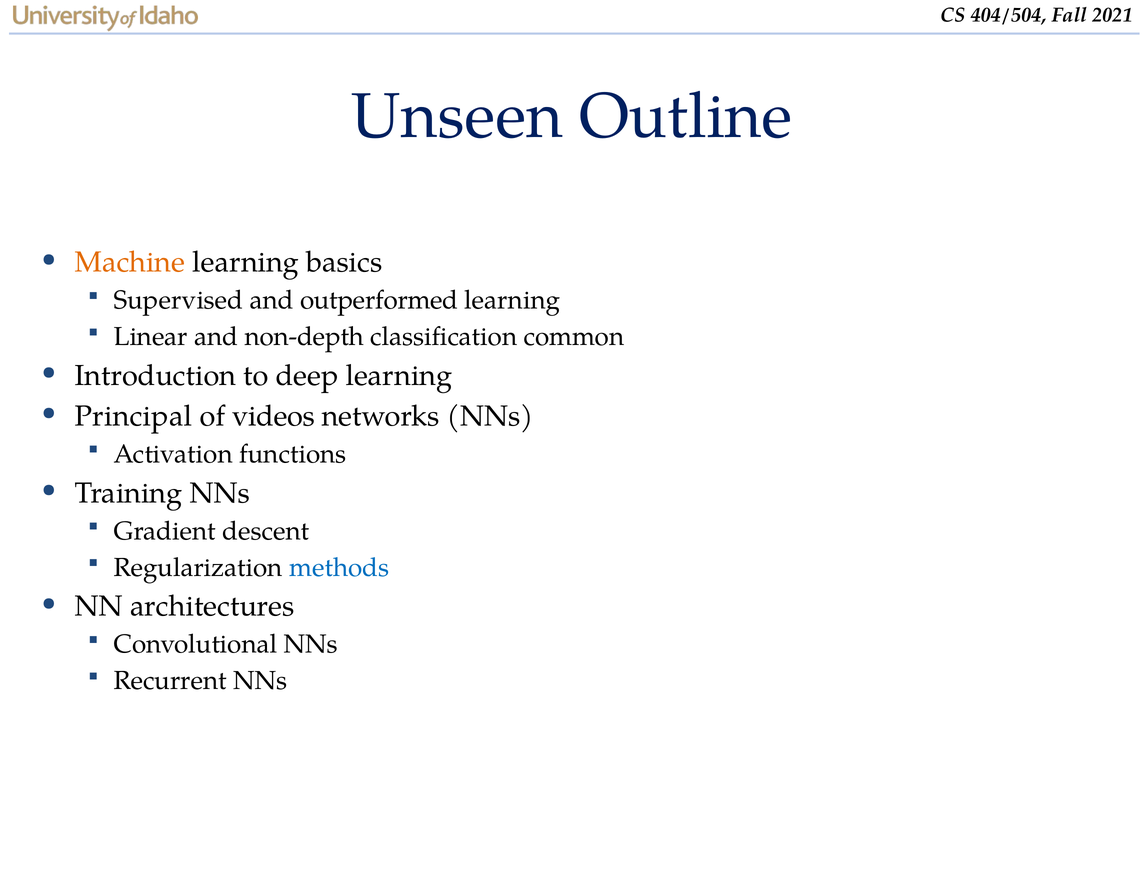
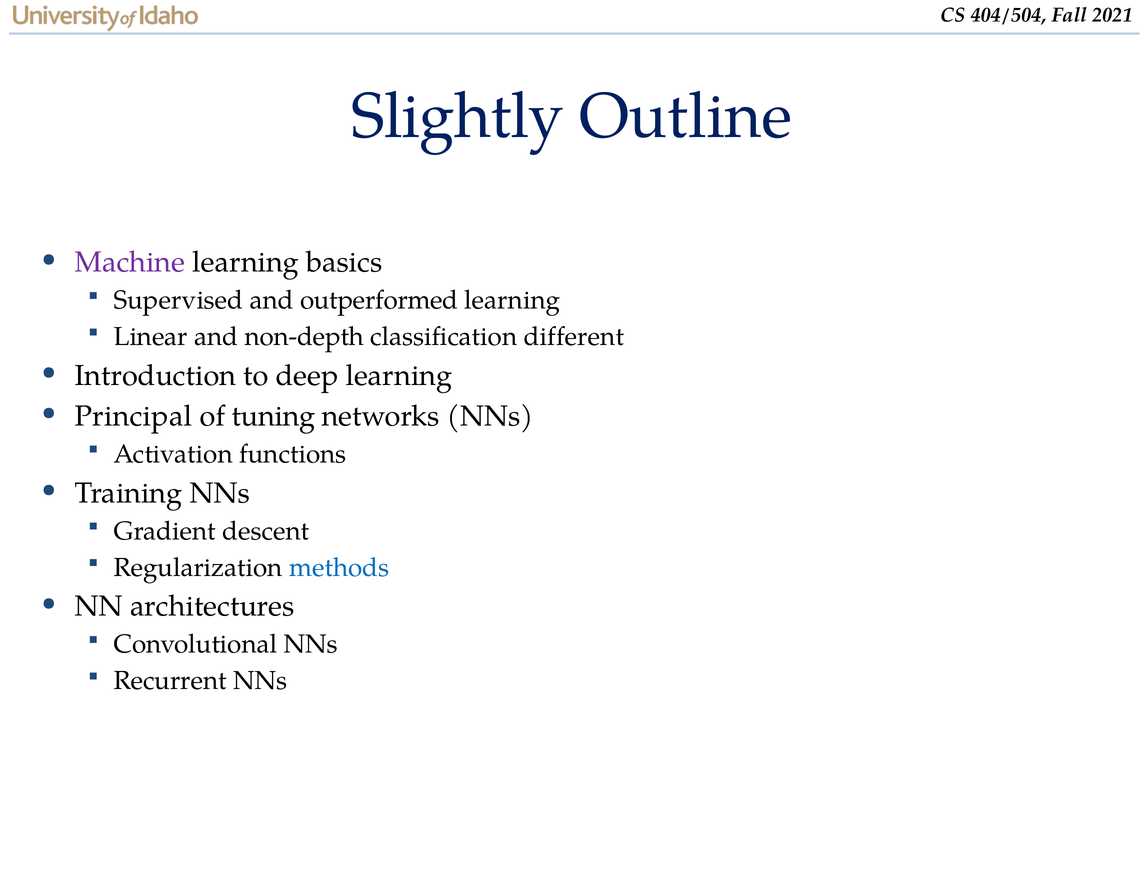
Unseen: Unseen -> Slightly (458, 116)
Machine colour: orange -> purple (130, 262)
common: common -> different (574, 337)
videos: videos -> tuning (274, 416)
